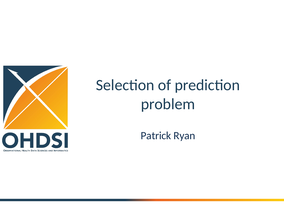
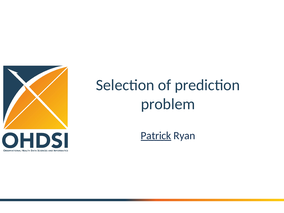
Patrick underline: none -> present (156, 136)
